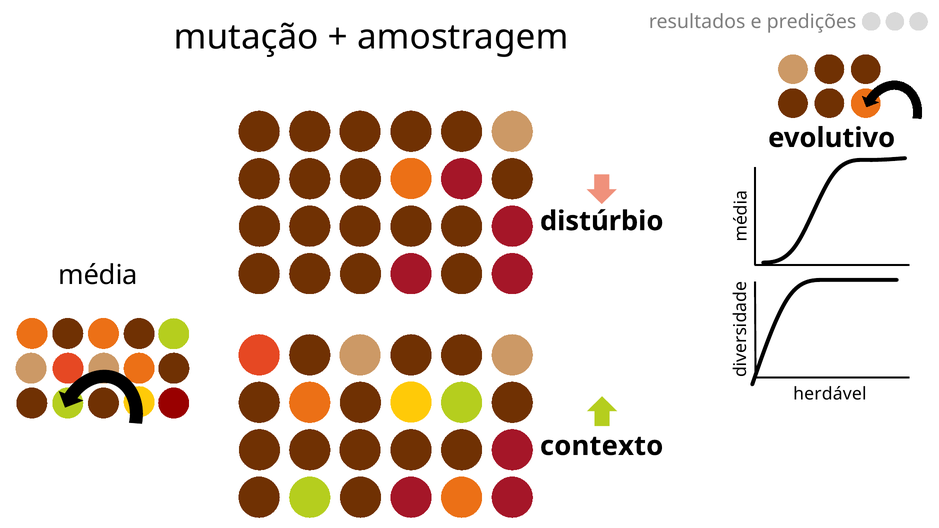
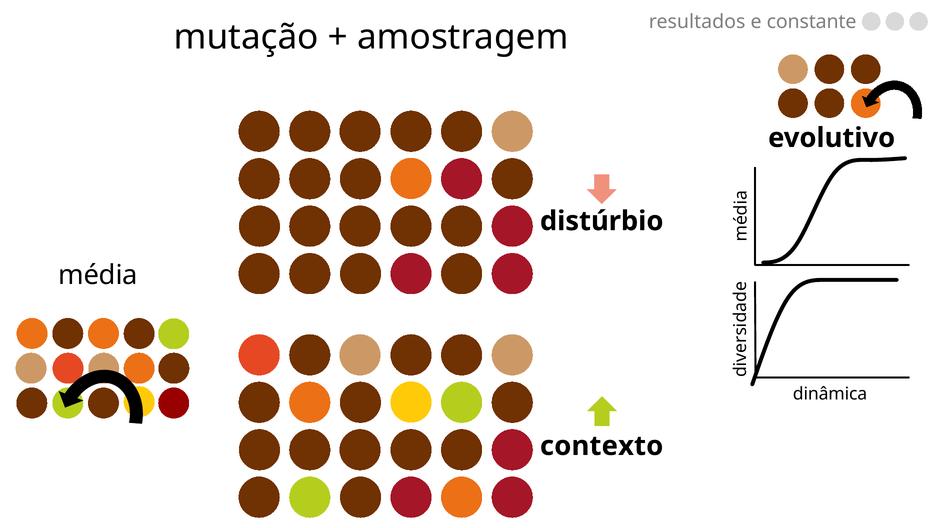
predições: predições -> constante (812, 22)
herdável: herdável -> dinâmica (830, 394)
